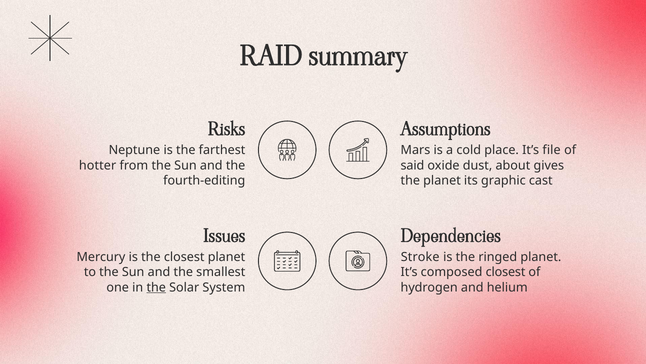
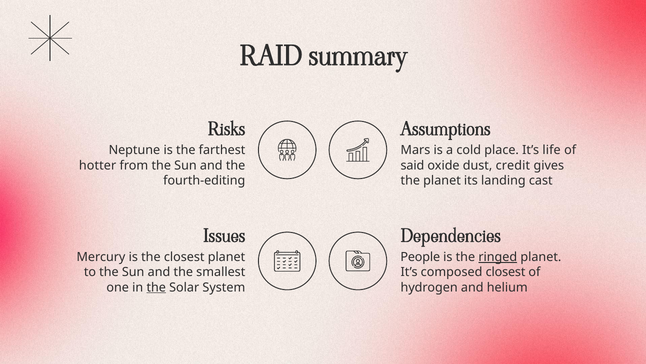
file: file -> life (552, 150)
about: about -> credit (513, 165)
graphic: graphic -> landing (503, 180)
Stroke: Stroke -> People (420, 257)
ringed underline: none -> present (498, 257)
